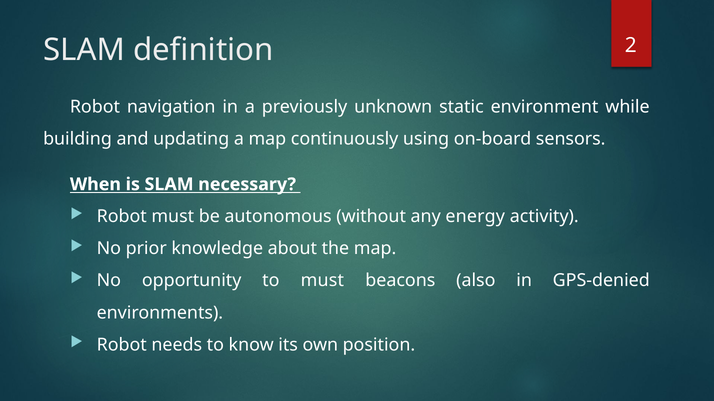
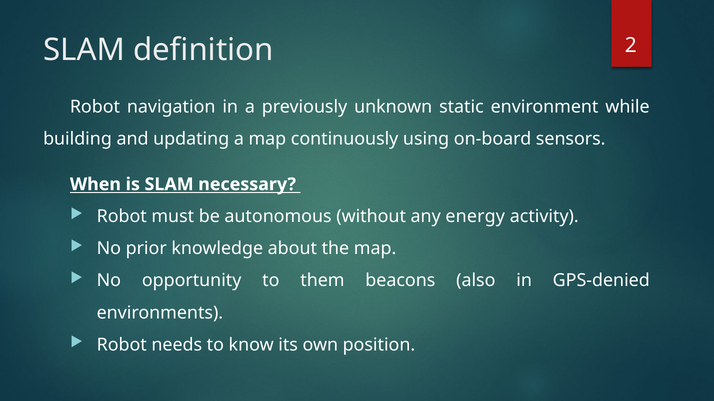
to must: must -> them (322, 281)
